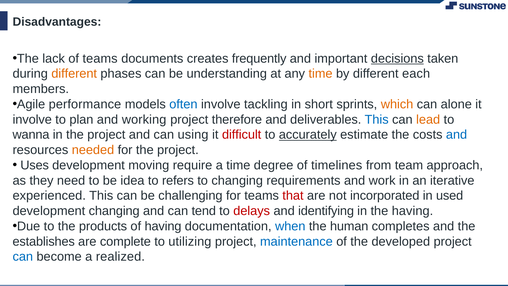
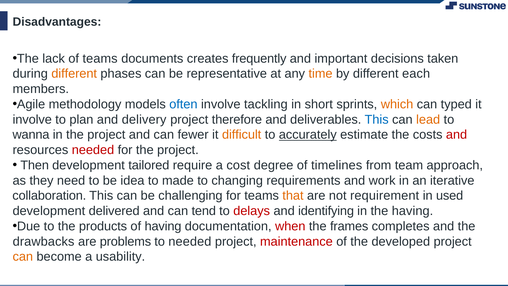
decisions underline: present -> none (397, 58)
understanding: understanding -> representative (227, 74)
performance: performance -> methodology (85, 104)
alone: alone -> typed (456, 104)
working: working -> delivery (144, 119)
using: using -> fewer (193, 135)
difficult colour: red -> orange (242, 135)
and colour: blue -> red (457, 135)
needed colour: orange -> red (93, 150)
Uses: Uses -> Then (35, 165)
moving: moving -> tailored (149, 165)
a time: time -> cost (238, 165)
refers: refers -> made (178, 180)
experienced: experienced -> collaboration (49, 196)
that colour: red -> orange (293, 196)
incorporated: incorporated -> requirement (385, 196)
development changing: changing -> delivered (114, 211)
when colour: blue -> red (290, 226)
human: human -> frames (349, 226)
establishes: establishes -> drawbacks (44, 241)
complete: complete -> problems (125, 241)
to utilizing: utilizing -> needed (190, 241)
maintenance colour: blue -> red (296, 241)
can colour: blue -> orange (23, 257)
realized: realized -> usability (120, 257)
